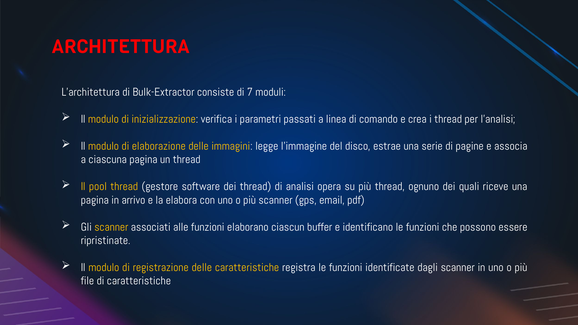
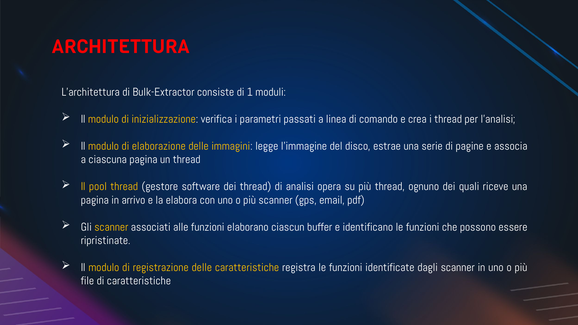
7: 7 -> 1 (250, 92)
